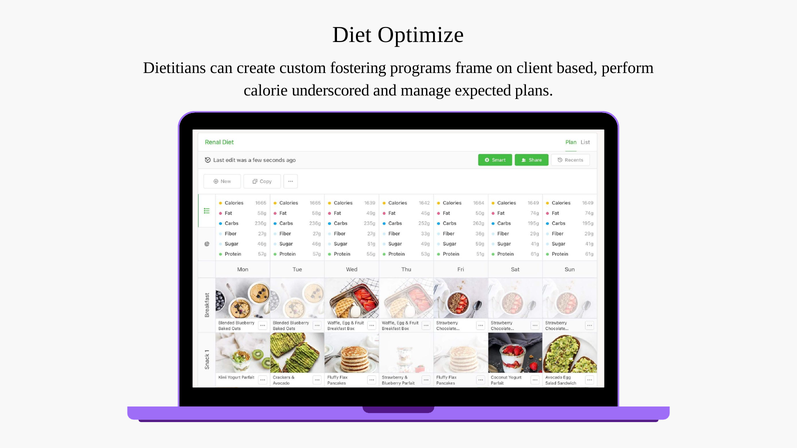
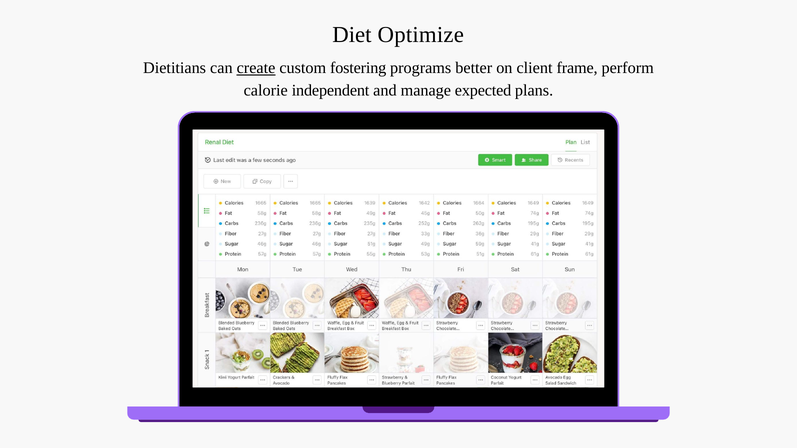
create underline: none -> present (256, 68)
frame: frame -> better (474, 68)
based: based -> frame (577, 68)
underscored: underscored -> independent (331, 91)
